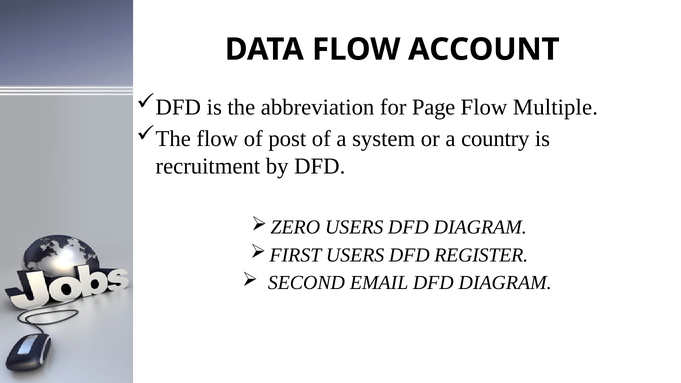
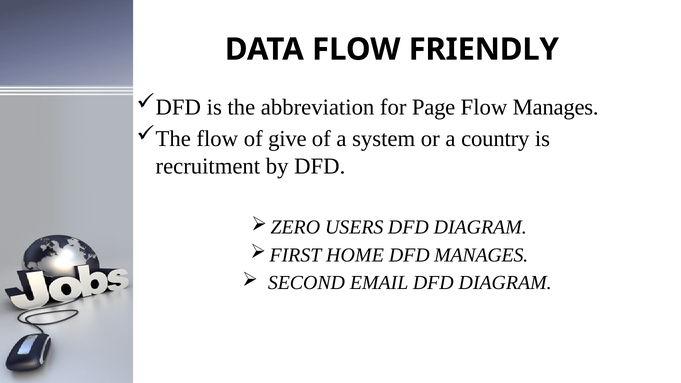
ACCOUNT: ACCOUNT -> FRIENDLY (484, 49)
Flow Multiple: Multiple -> Manages (556, 107)
post: post -> give (287, 139)
USERS: USERS -> HOME (355, 255)
DFD REGISTER: REGISTER -> MANAGES (481, 255)
